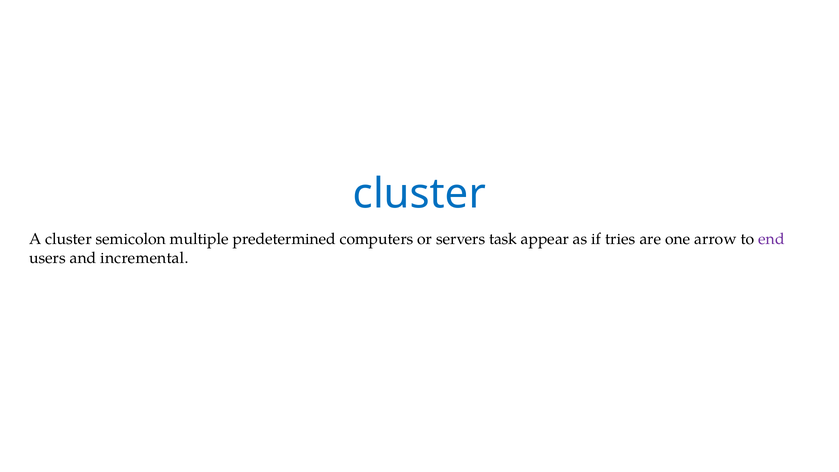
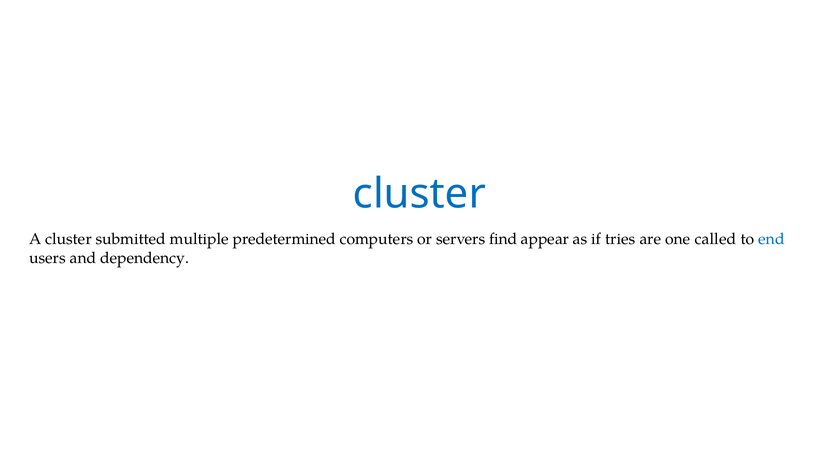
semicolon: semicolon -> submitted (131, 239)
task: task -> find (503, 239)
arrow: arrow -> called (715, 239)
end colour: purple -> blue (772, 239)
incremental: incremental -> dependency (145, 258)
